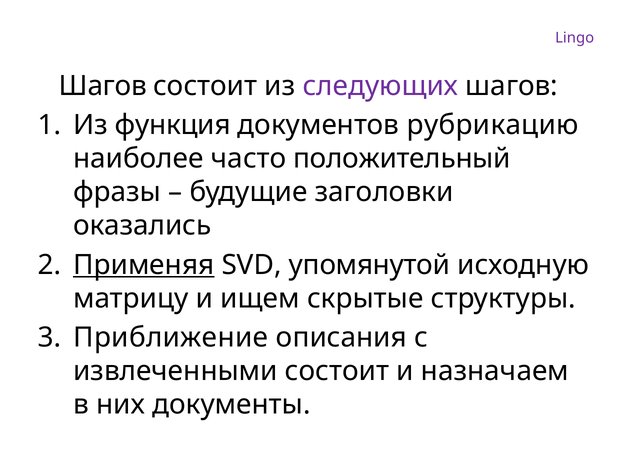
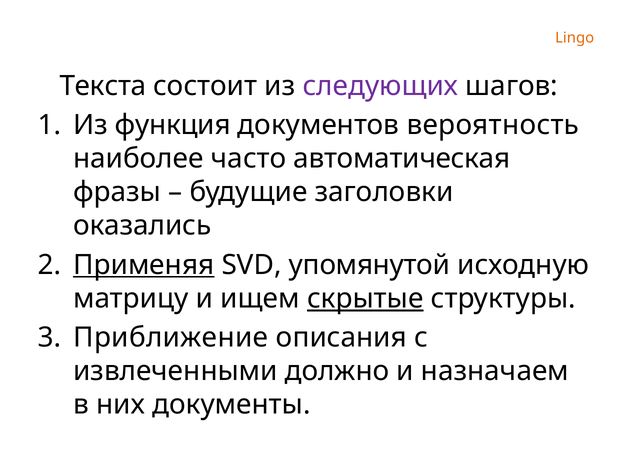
Lingo colour: purple -> orange (575, 38)
Шагов: Шагов -> Текста (103, 86)
рубрикацию: рубрикацию -> вероятность (493, 125)
положительный: положительный -> автоматическая (402, 158)
скрытые underline: none -> present (365, 298)
извлеченными состоит: состоит -> должно (337, 371)
